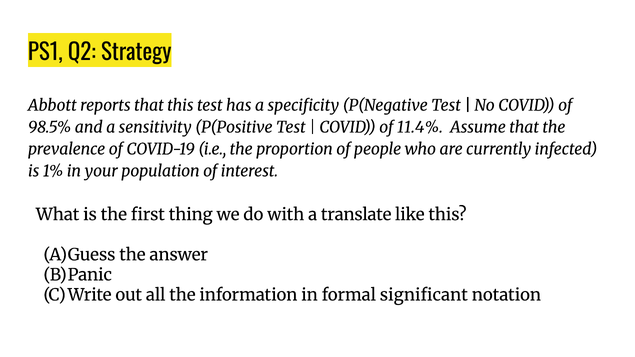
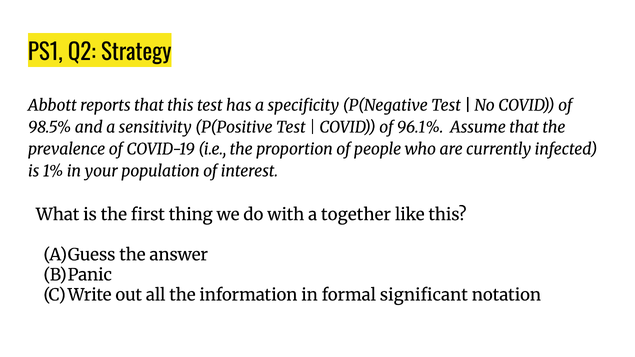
11.4%: 11.4% -> 96.1% (420, 127)
translate: translate -> together (356, 215)
